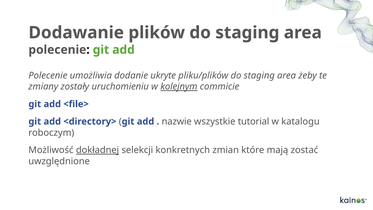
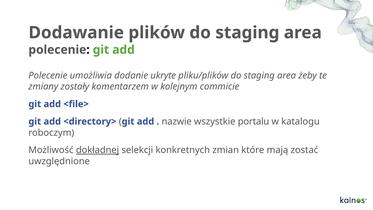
uruchomieniu: uruchomieniu -> komentarzem (120, 87)
kolejnym underline: present -> none (179, 87)
tutorial: tutorial -> portalu (254, 121)
